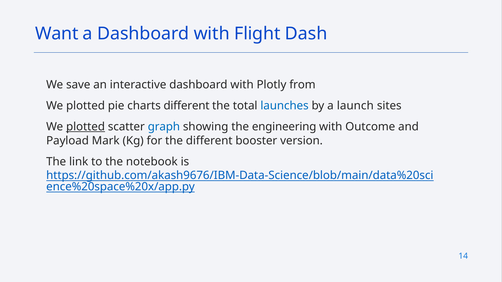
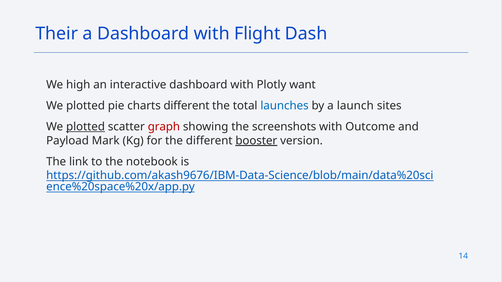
Want: Want -> Their (57, 34)
save: save -> high (78, 85)
from: from -> want (302, 85)
graph colour: blue -> red (164, 127)
engineering: engineering -> screenshots (284, 127)
booster underline: none -> present (256, 141)
